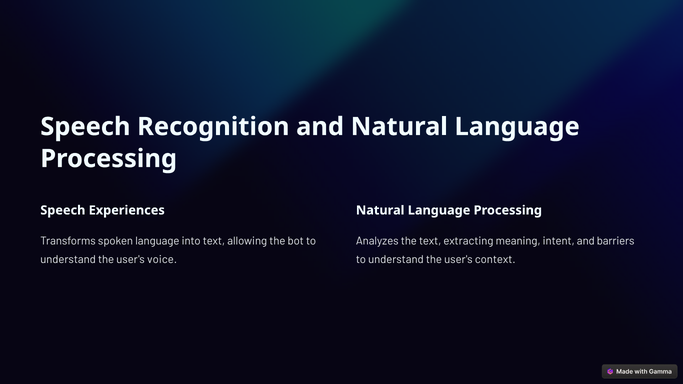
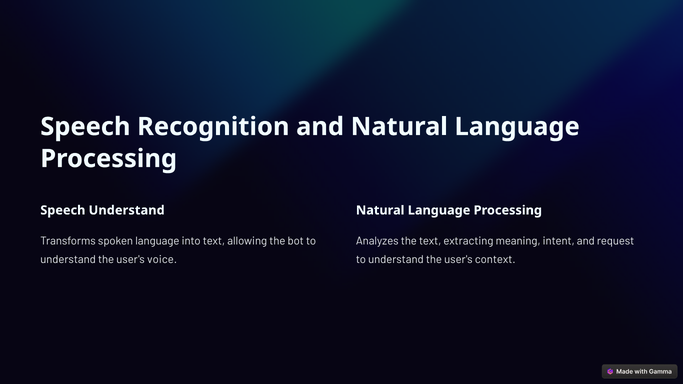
Speech Experiences: Experiences -> Understand (127, 210)
barriers: barriers -> request (616, 241)
